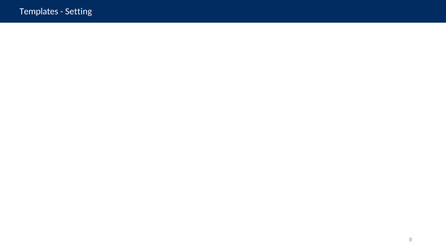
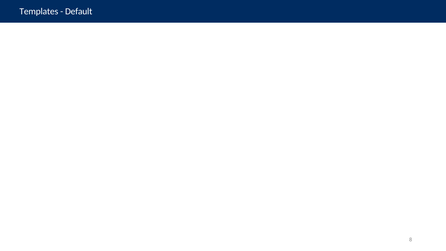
Setting: Setting -> Default (79, 11)
